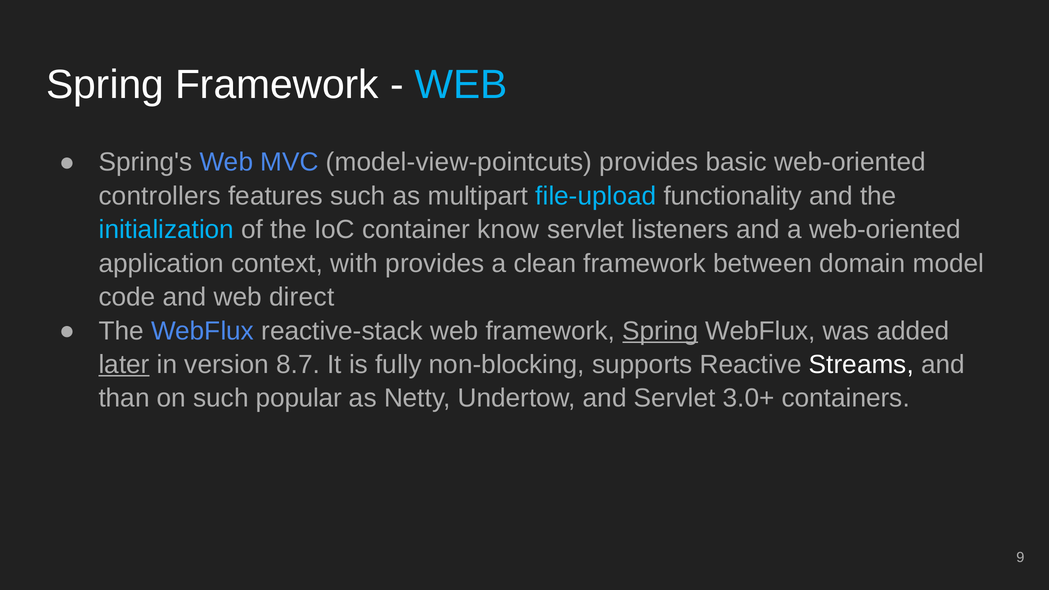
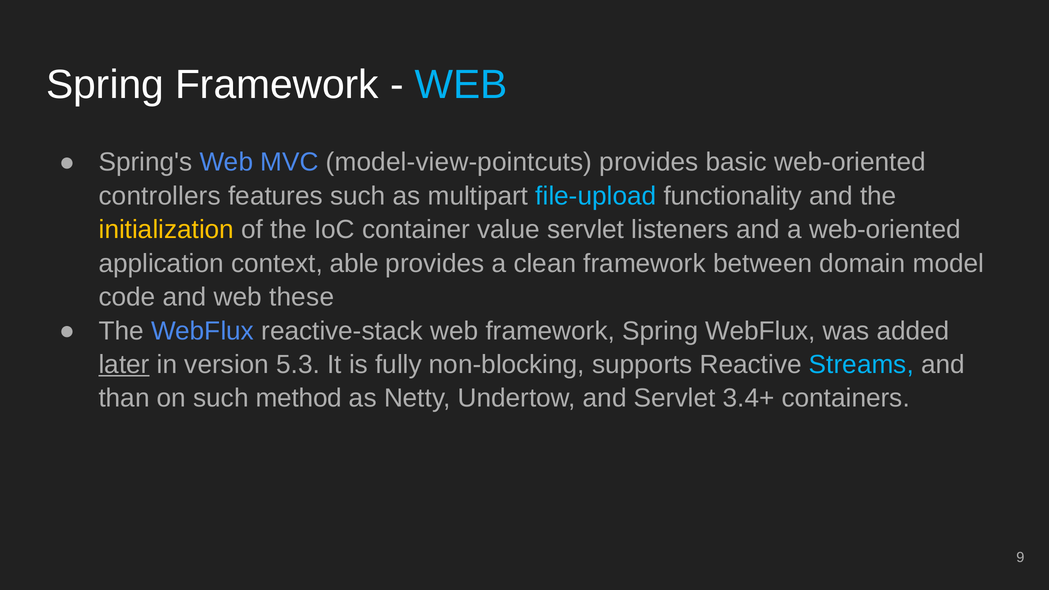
initialization colour: light blue -> yellow (166, 230)
know: know -> value (508, 230)
with: with -> able (354, 263)
direct: direct -> these (302, 297)
Spring underline: present -> none (660, 331)
8.7: 8.7 -> 5.3 (298, 365)
Streams colour: white -> light blue (861, 365)
popular: popular -> method (299, 398)
3.0+: 3.0+ -> 3.4+ (749, 398)
